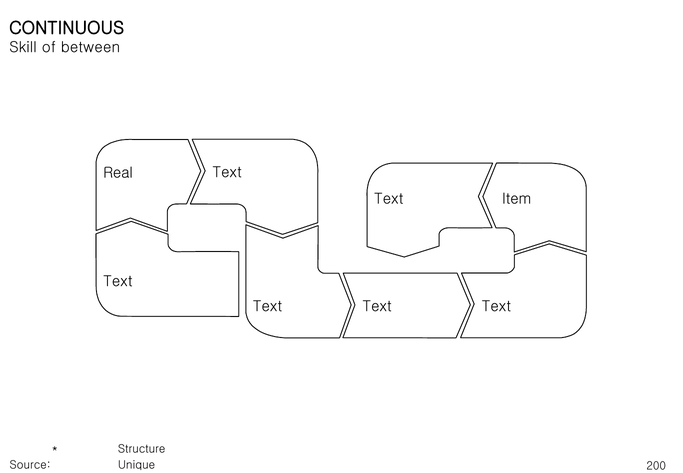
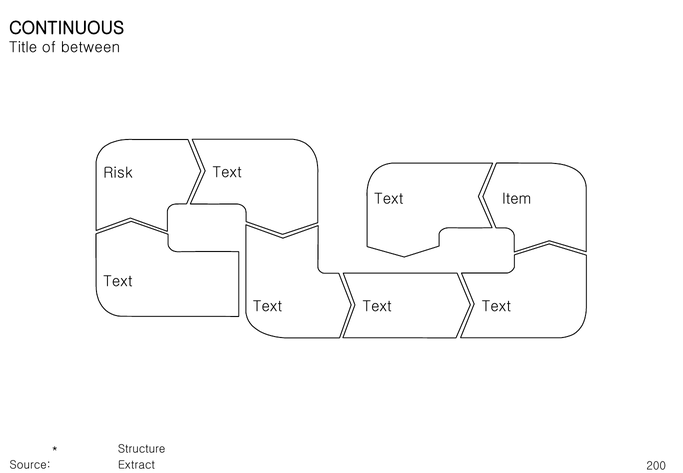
Skill: Skill -> Title (23, 47)
Real: Real -> Risk (118, 173)
Unique: Unique -> Extract (136, 465)
